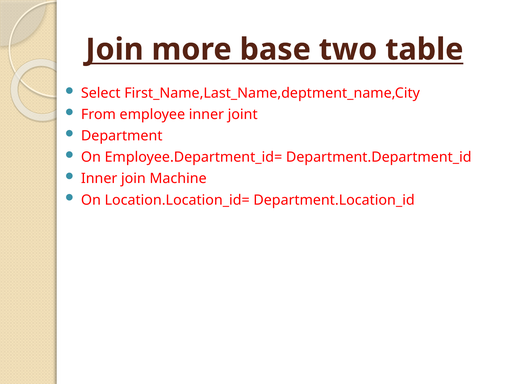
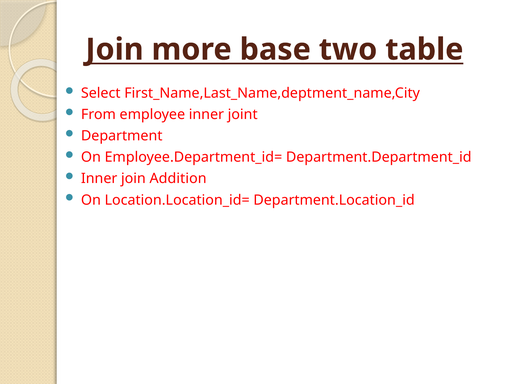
Machine: Machine -> Addition (178, 179)
